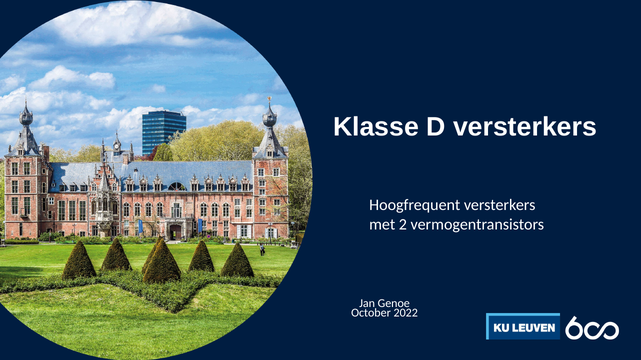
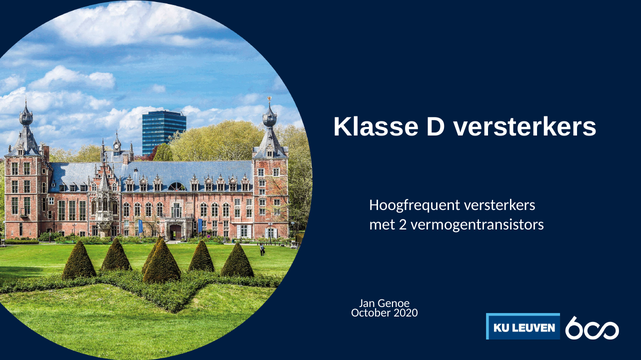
2022: 2022 -> 2020 (406, 313)
